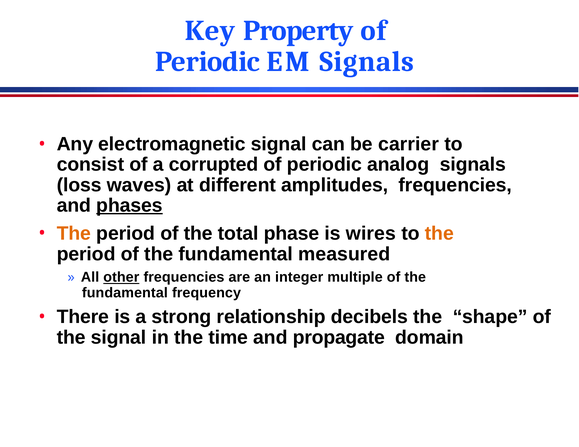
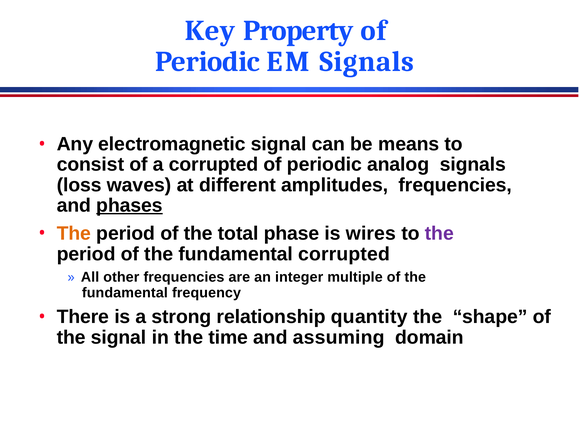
carrier: carrier -> means (409, 144)
the colour: orange -> purple (439, 234)
fundamental measured: measured -> corrupted (344, 254)
other underline: present -> none (121, 278)
decibels: decibels -> quantity (369, 317)
propagate: propagate -> assuming (339, 338)
